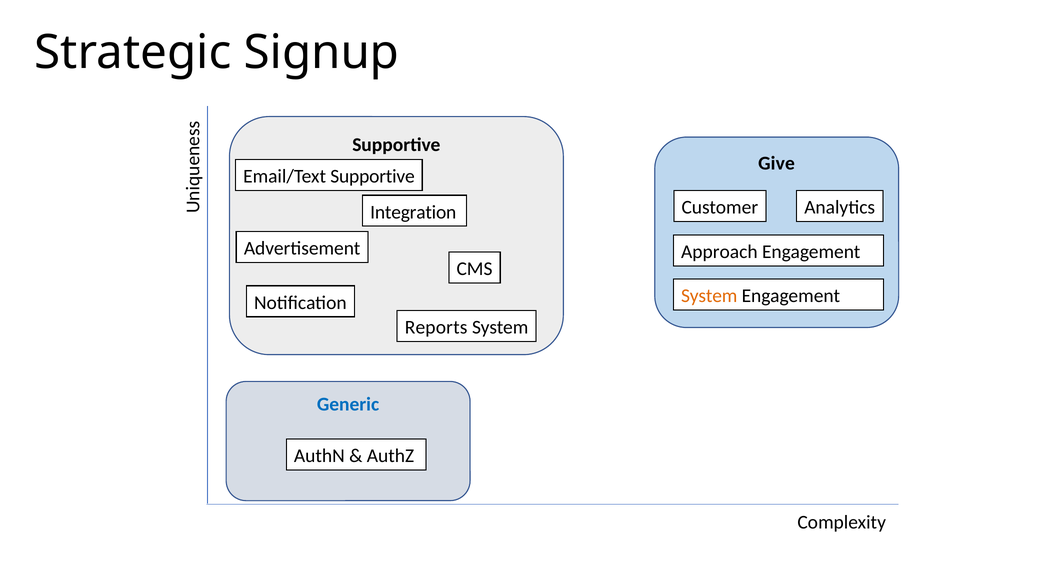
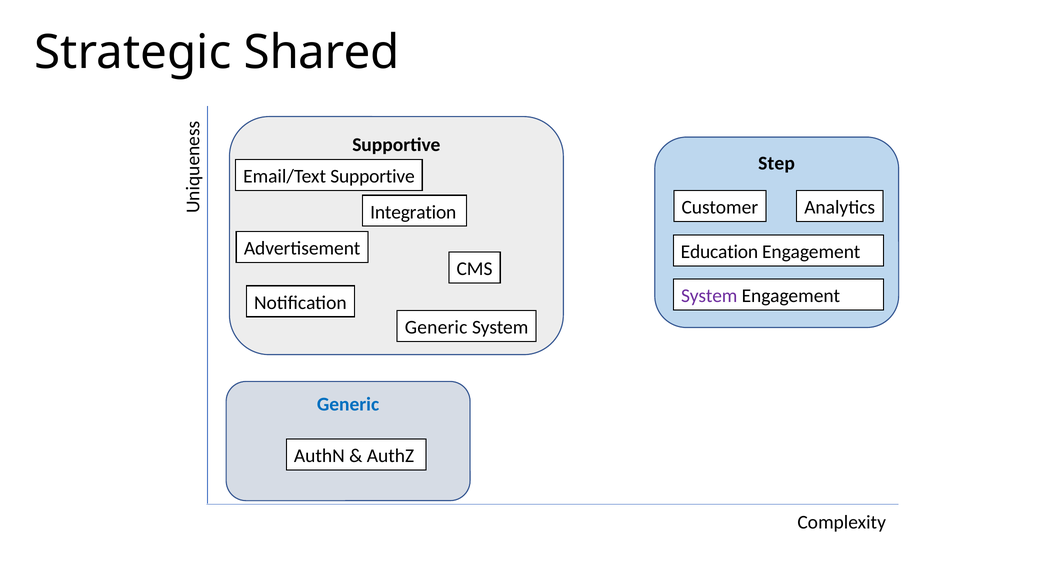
Signup: Signup -> Shared (322, 53)
Give: Give -> Step (777, 163)
Approach: Approach -> Education (719, 252)
System colour: orange -> purple (709, 296)
Reports: Reports -> Generic (436, 327)
